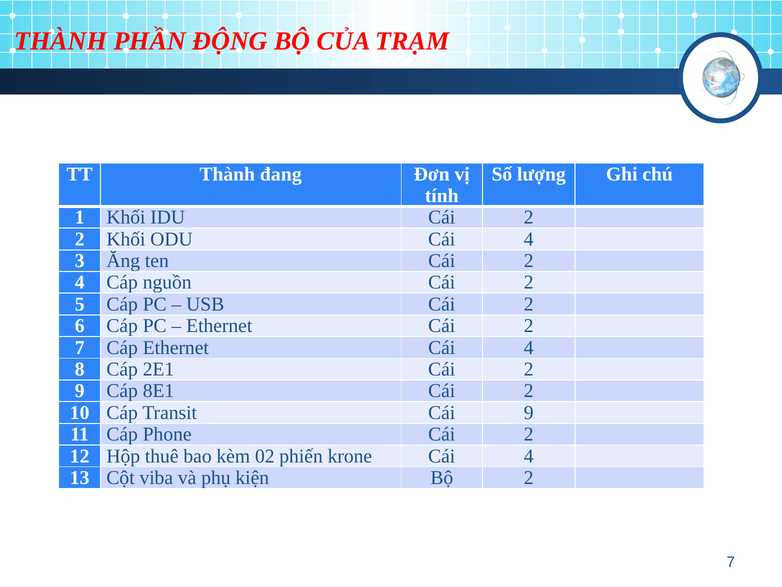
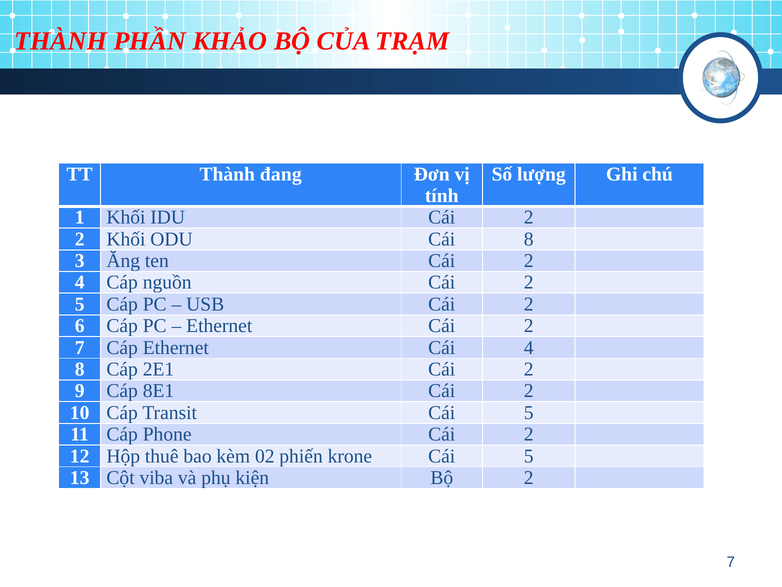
ĐỘNG: ĐỘNG -> KHẢO (230, 41)
ODU Cái 4: 4 -> 8 (529, 239)
Transit Cái 9: 9 -> 5 (529, 412)
krone Cái 4: 4 -> 5 (529, 456)
